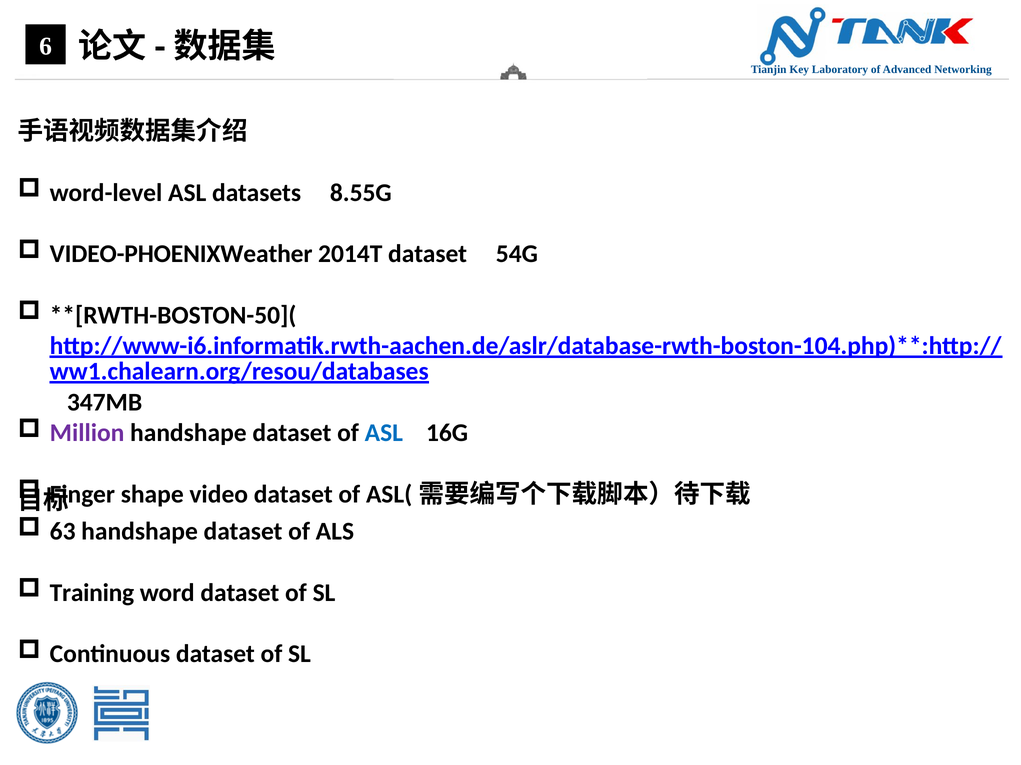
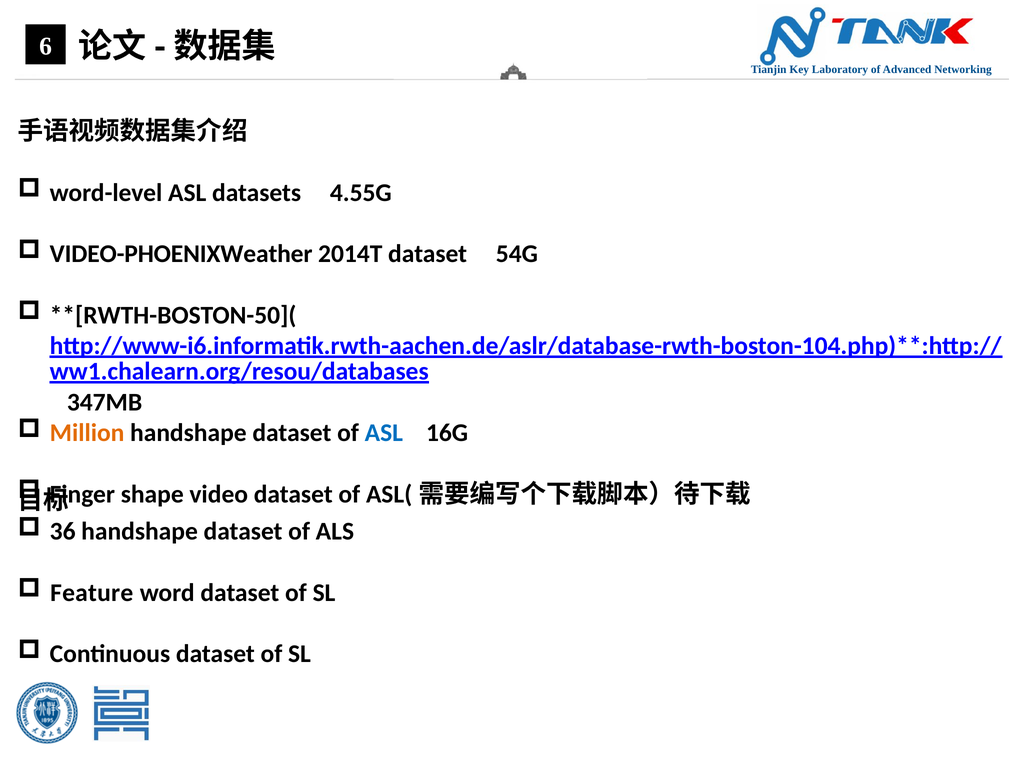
8.55G: 8.55G -> 4.55G (361, 193)
Million colour: purple -> orange (87, 433)
63: 63 -> 36 (63, 532)
Training: Training -> Feature (92, 593)
